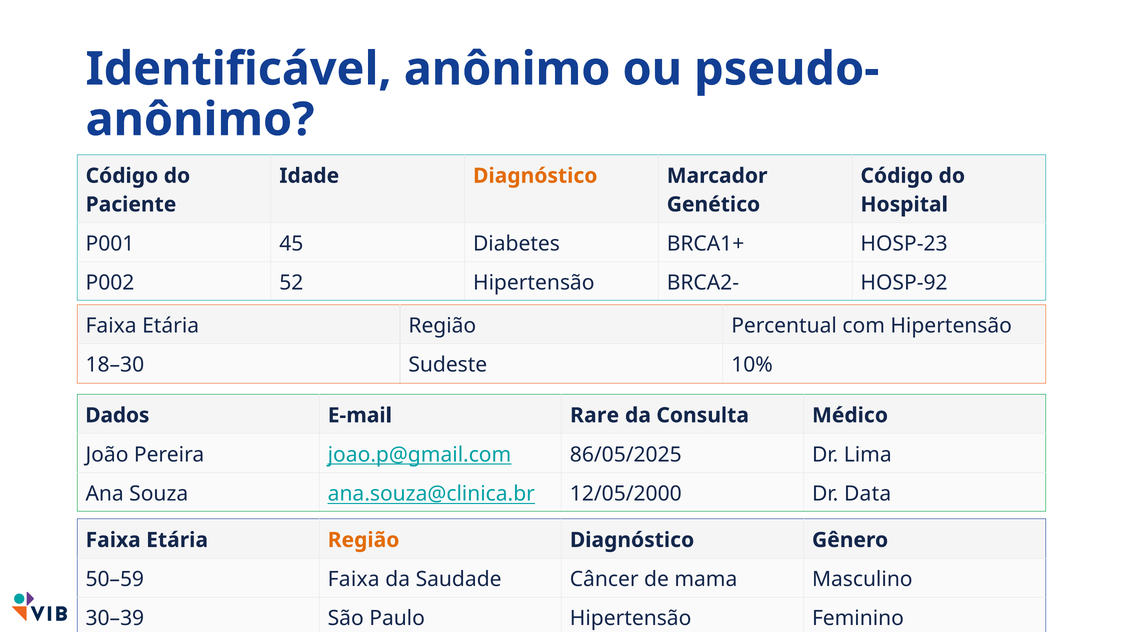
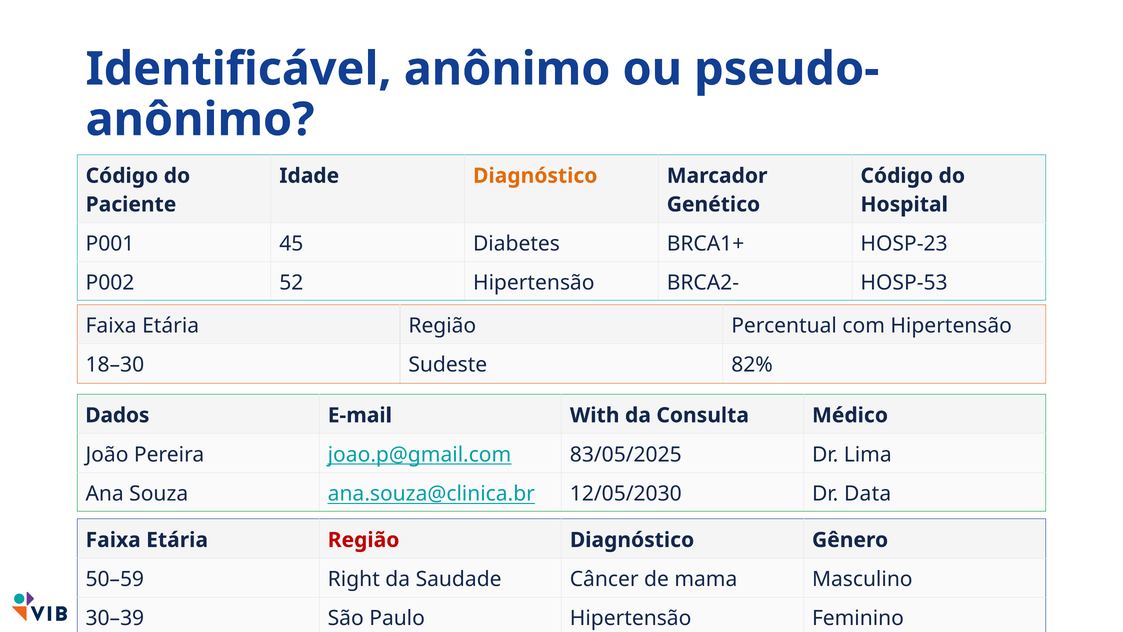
HOSP-92: HOSP-92 -> HOSP-53 (904, 283)
10%: 10% -> 82% (752, 365)
Rare: Rare -> With (595, 415)
86/05/2025: 86/05/2025 -> 83/05/2025 (626, 454)
12/05/2000: 12/05/2000 -> 12/05/2030 (626, 494)
Região colour: orange -> red (364, 540)
50–59 Faixa: Faixa -> Right (354, 579)
